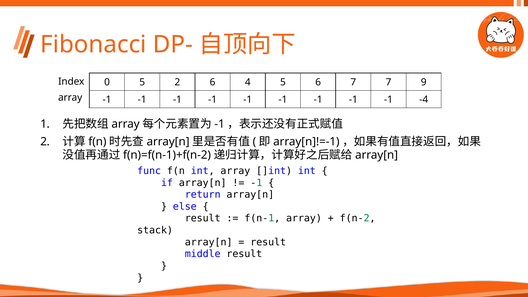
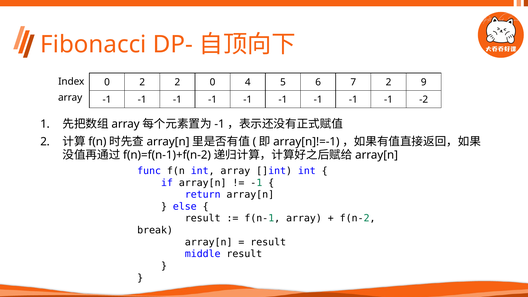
0 5: 5 -> 2 (142, 82)
2 6: 6 -> 0 (213, 82)
7 7: 7 -> 2 (389, 82)
-4: -4 -> -2 (424, 100)
stack: stack -> break (155, 230)
